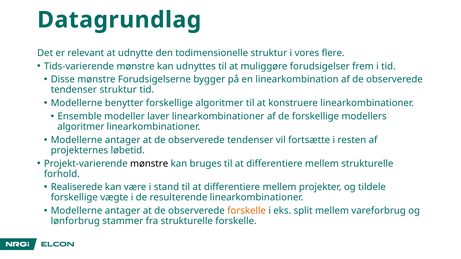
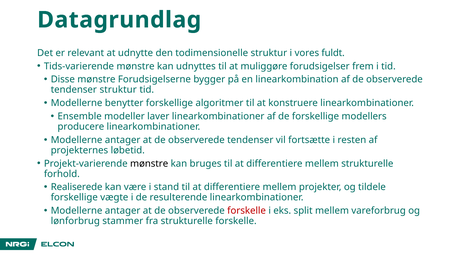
flere: flere -> fuldt (333, 53)
algoritmer: algoritmer -> producere (81, 127)
forskelle colour: orange -> red (247, 211)
